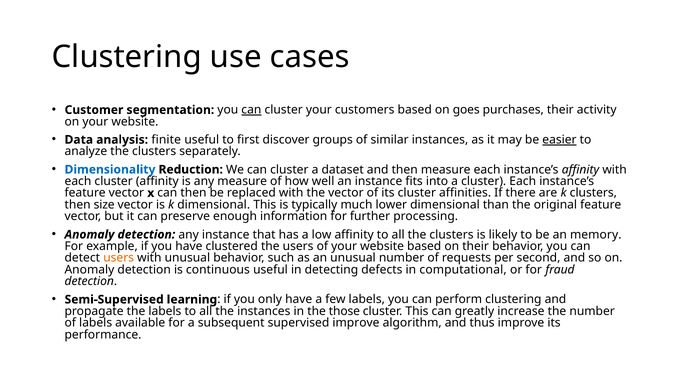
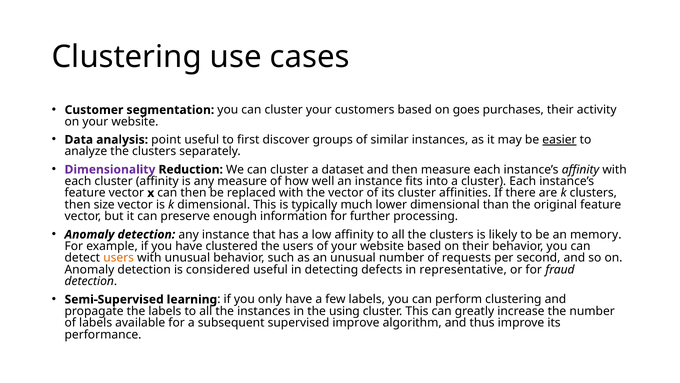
can underline: present -> none (251, 110)
finite: finite -> point (166, 140)
Dimensionality colour: blue -> purple (110, 169)
continuous: continuous -> considered (218, 269)
computational: computational -> representative (463, 269)
those: those -> using (344, 311)
